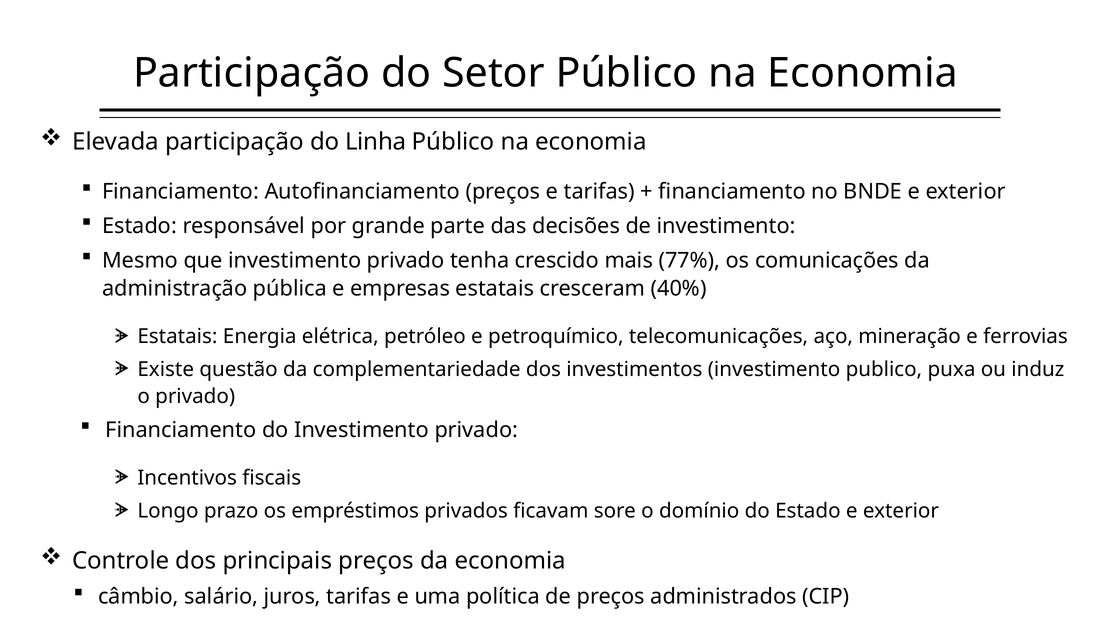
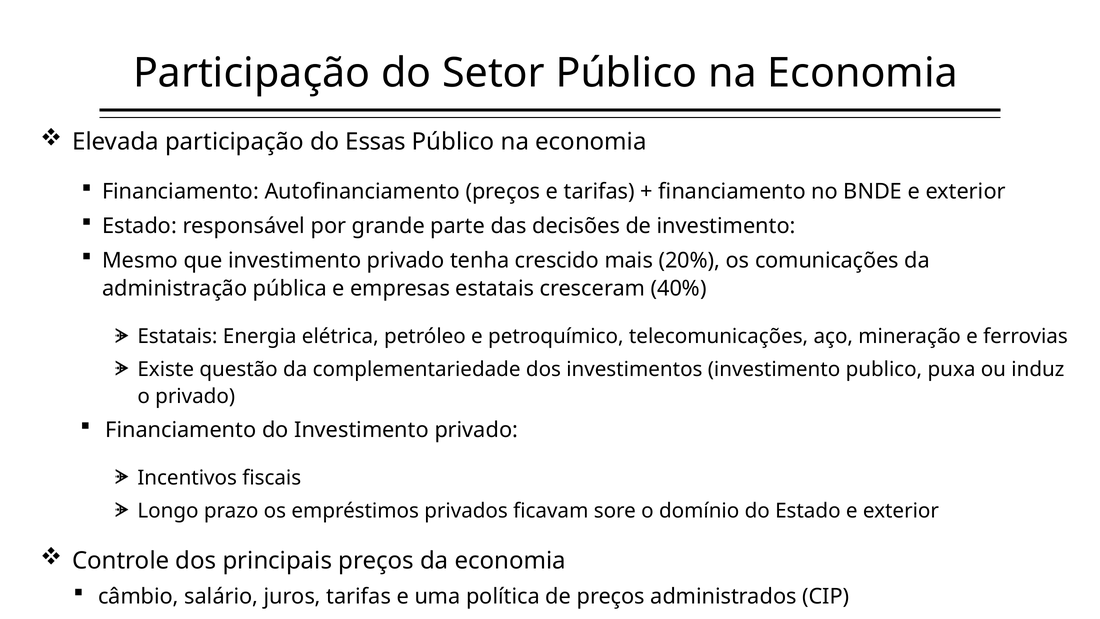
Linha: Linha -> Essas (376, 142)
77%: 77% -> 20% (689, 260)
